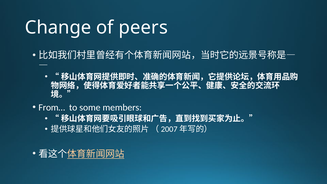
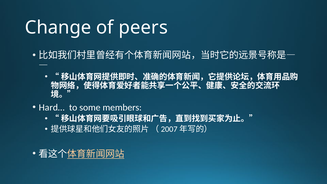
From…: From… -> Hard… (52, 107)
